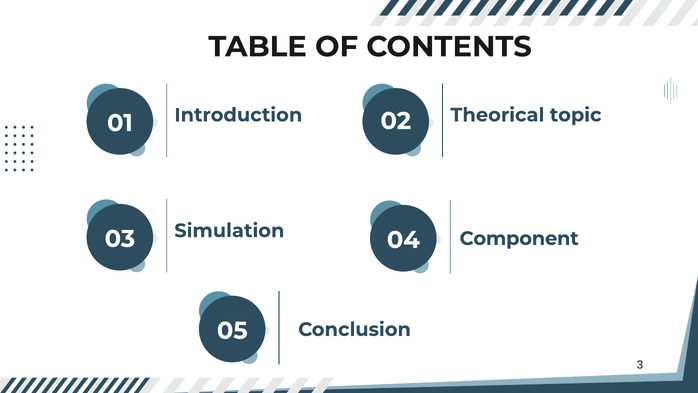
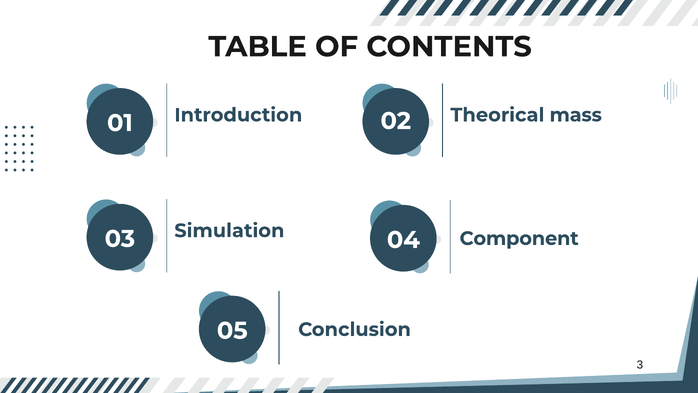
topic: topic -> mass (576, 115)
